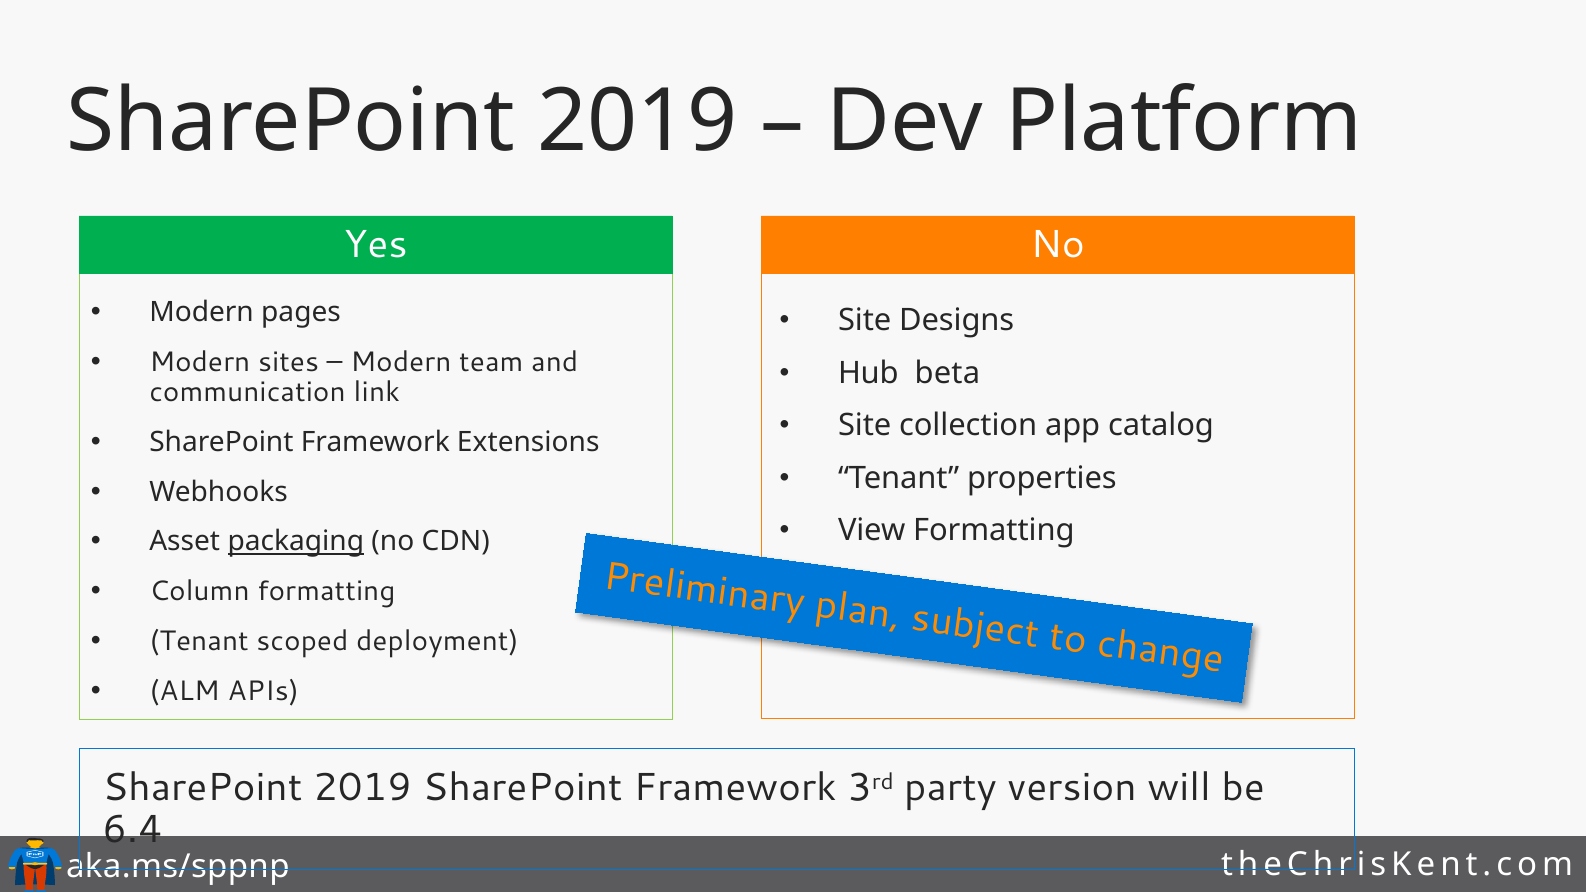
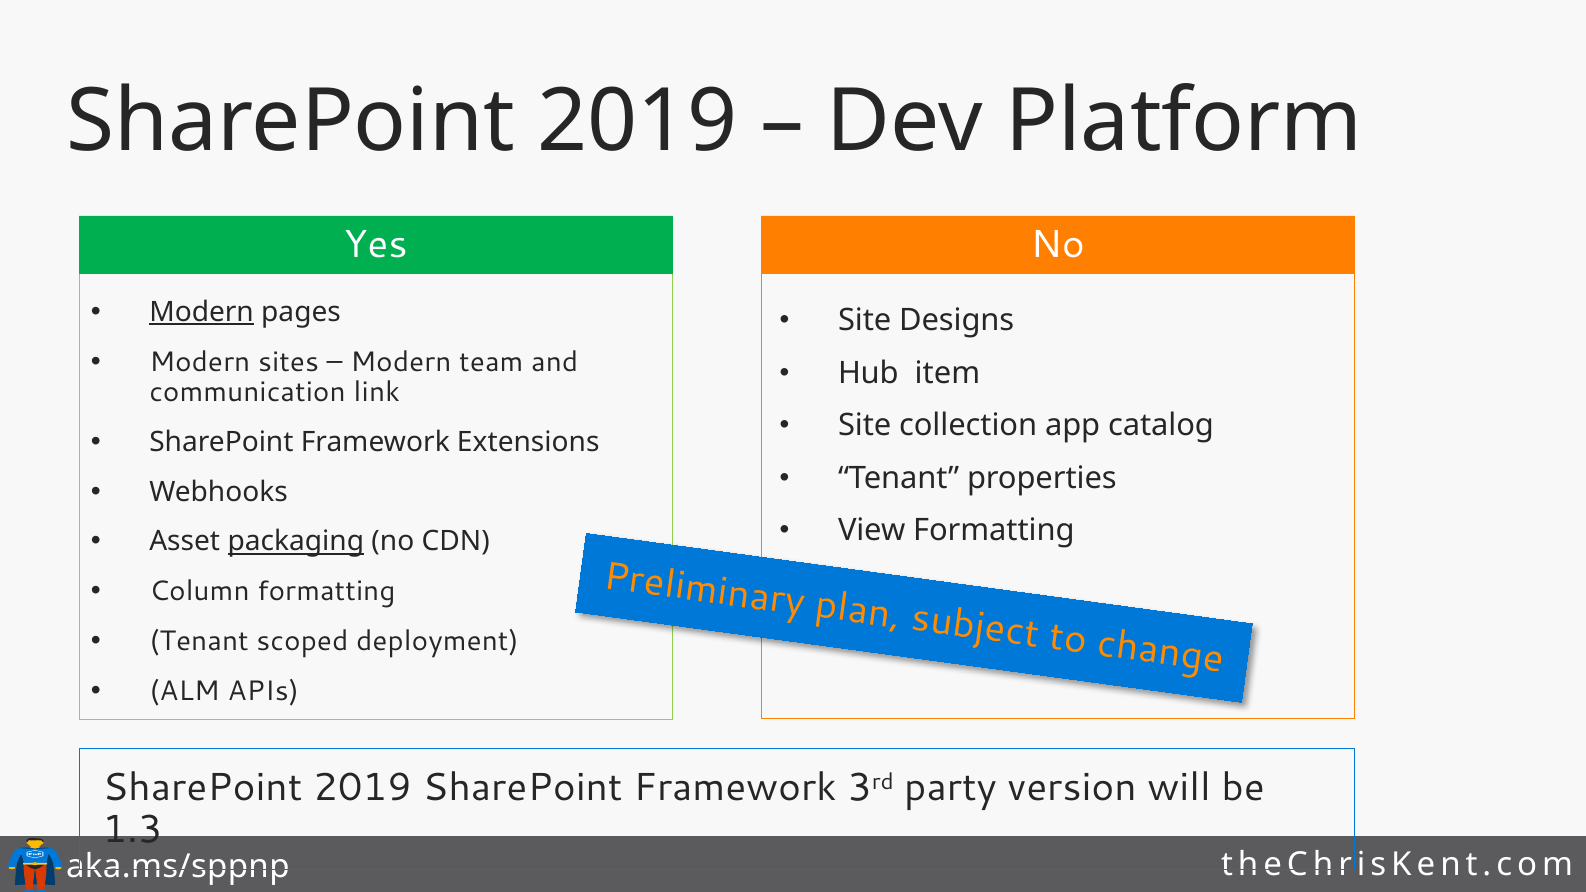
Modern underline: none -> present (202, 312)
beta: beta -> item (947, 373)
6.4: 6.4 -> 1.3 (132, 830)
